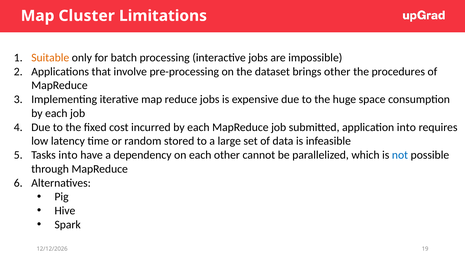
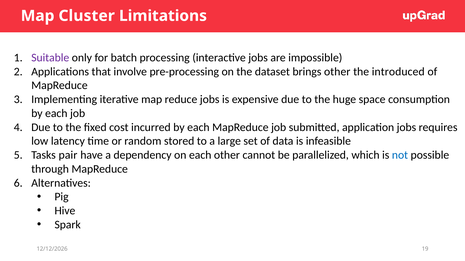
Suitable colour: orange -> purple (50, 58)
procedures: procedures -> introduced (398, 72)
application into: into -> jobs (406, 127)
Tasks into: into -> pair (68, 155)
